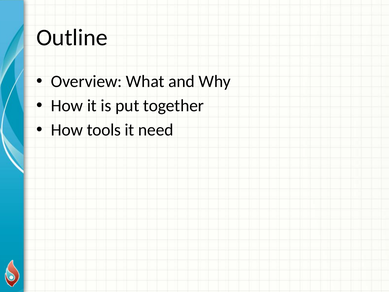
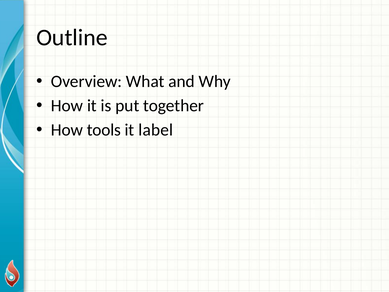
need: need -> label (156, 130)
